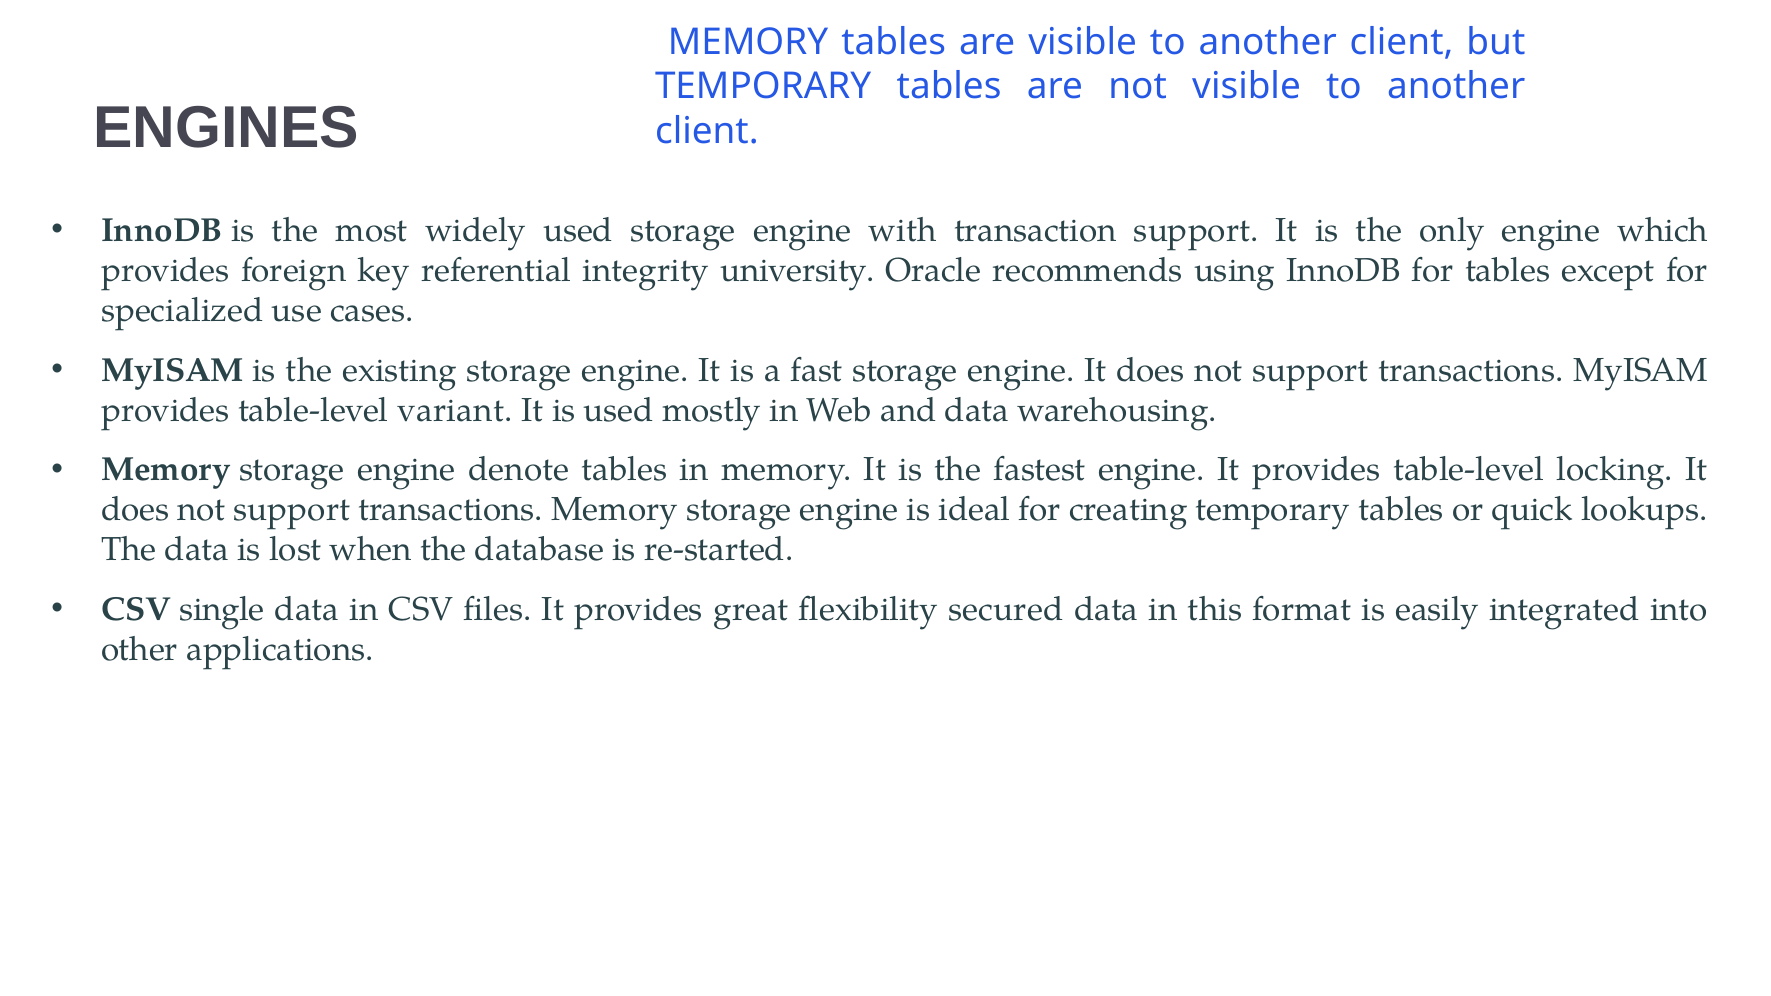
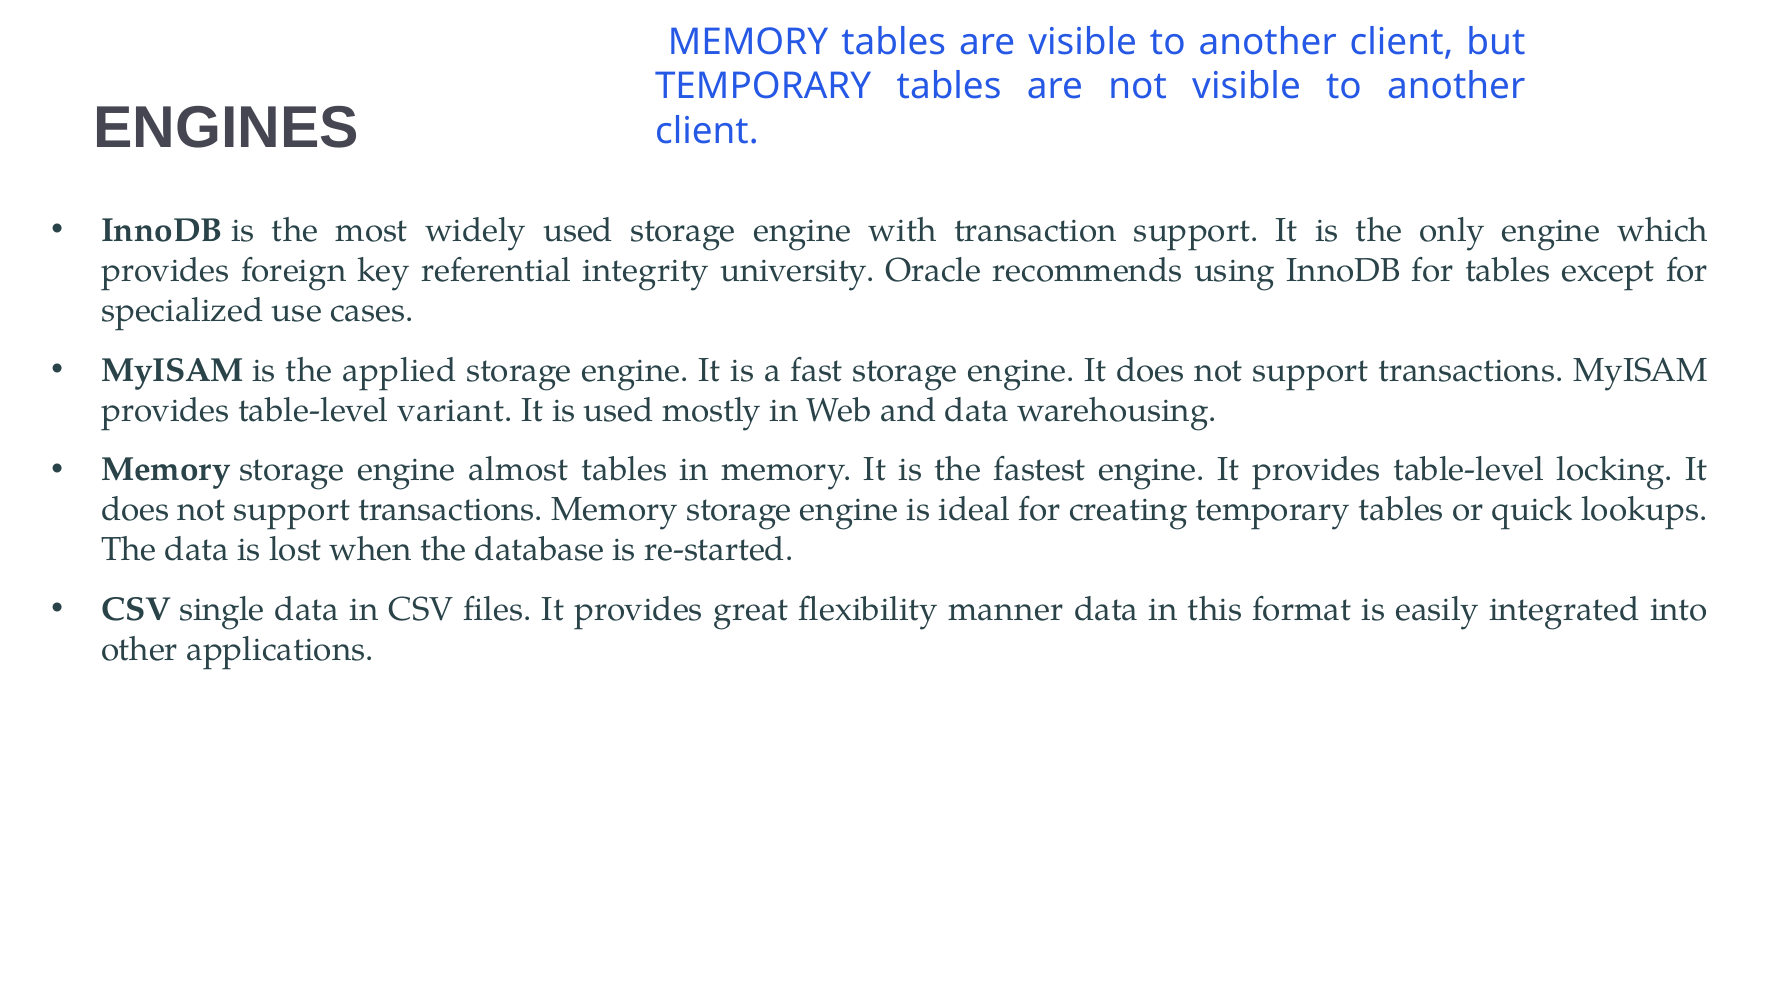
existing: existing -> applied (399, 370)
denote: denote -> almost (519, 470)
secured: secured -> manner (1006, 610)
